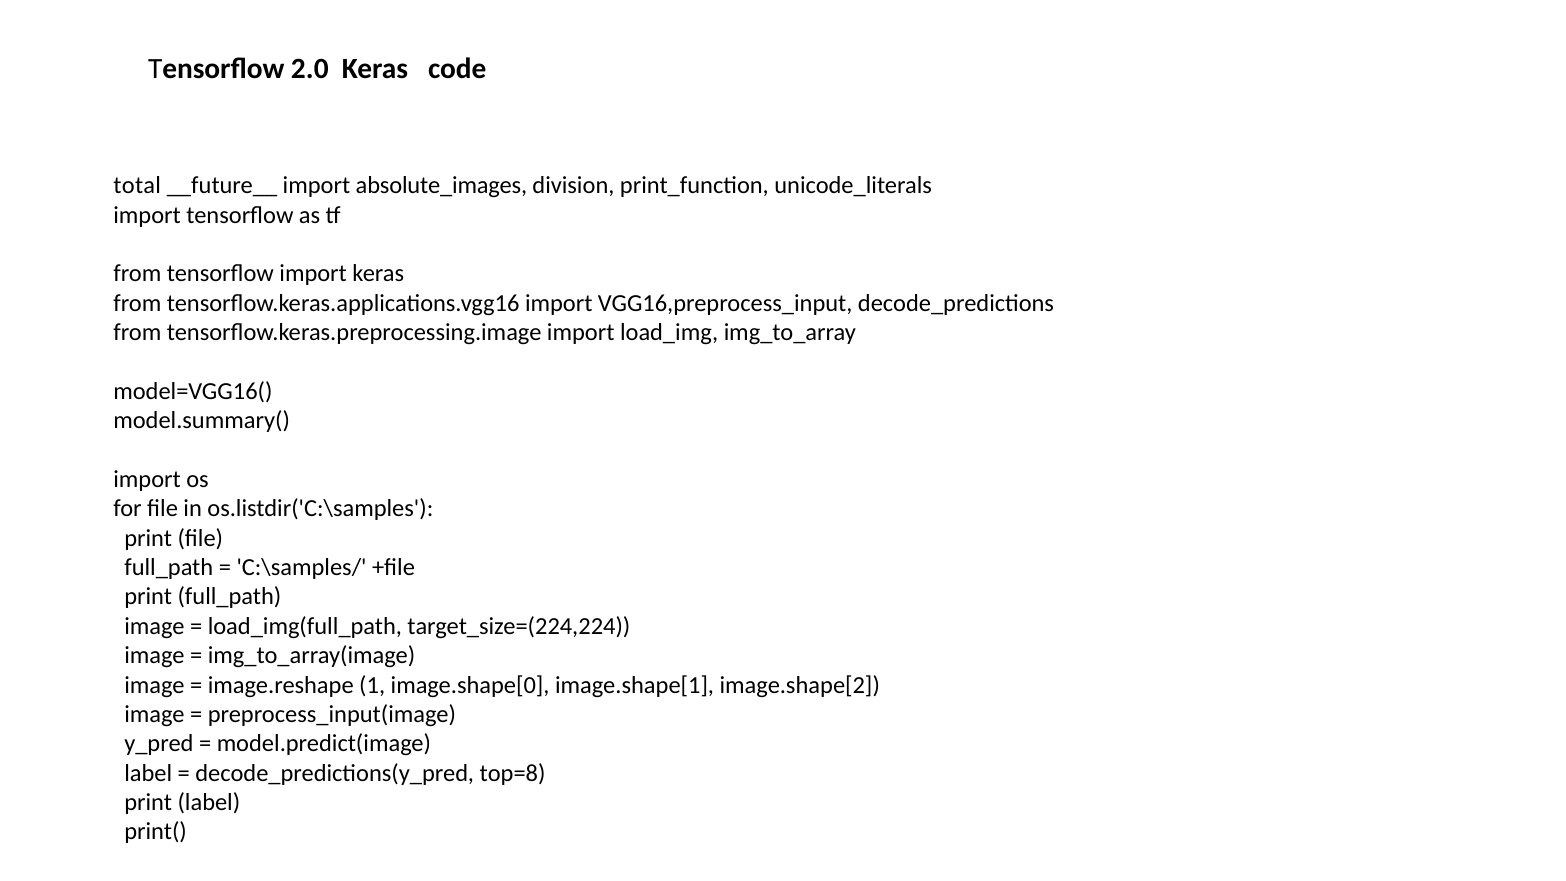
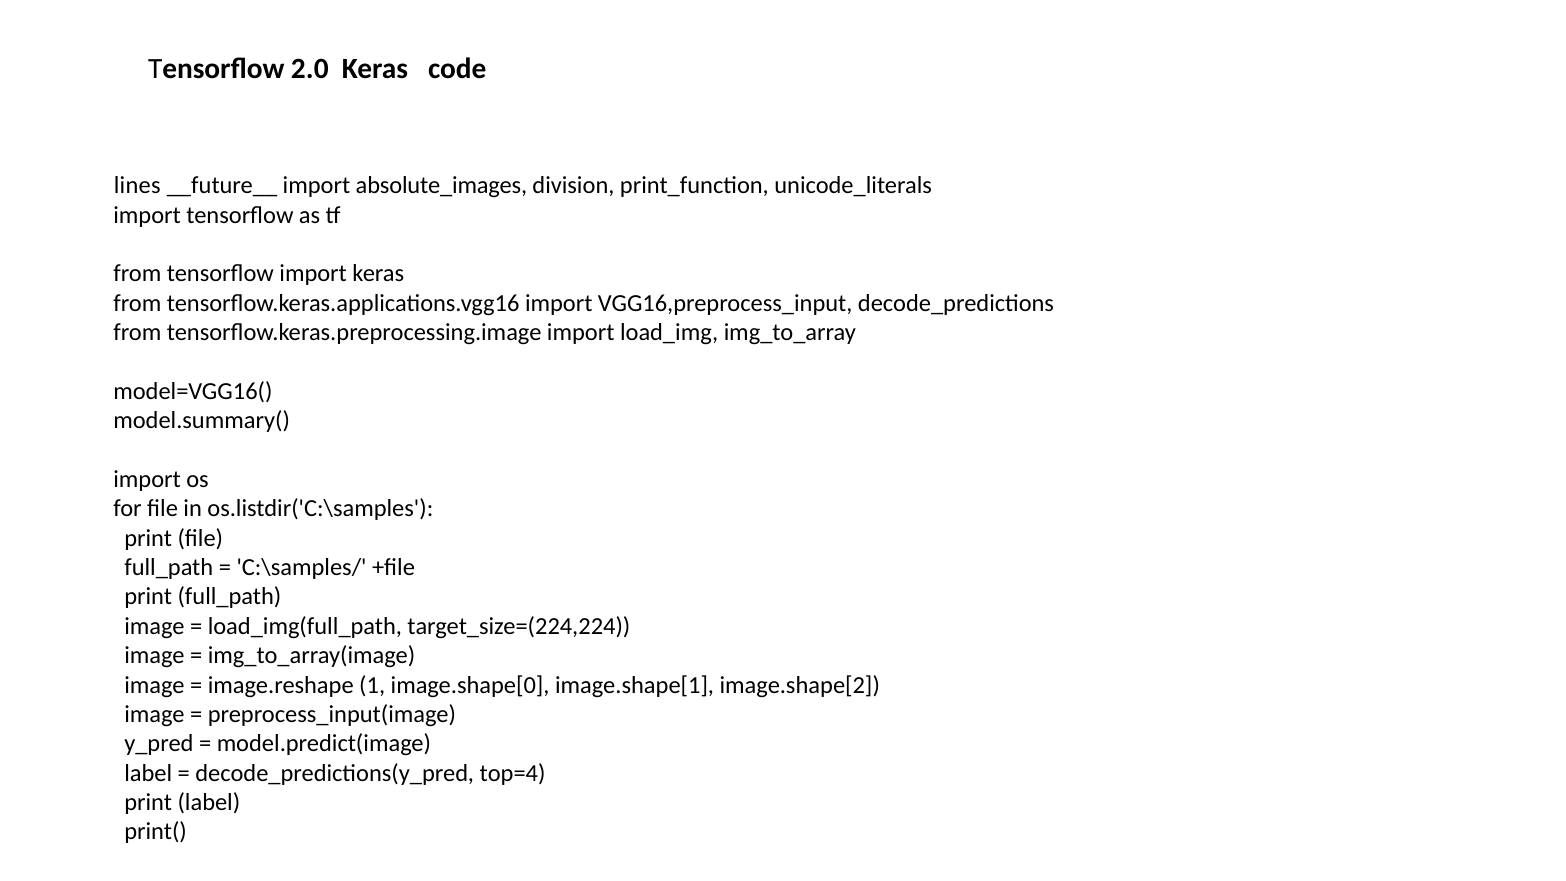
total: total -> lines (137, 186)
top=8: top=8 -> top=4 (513, 773)
